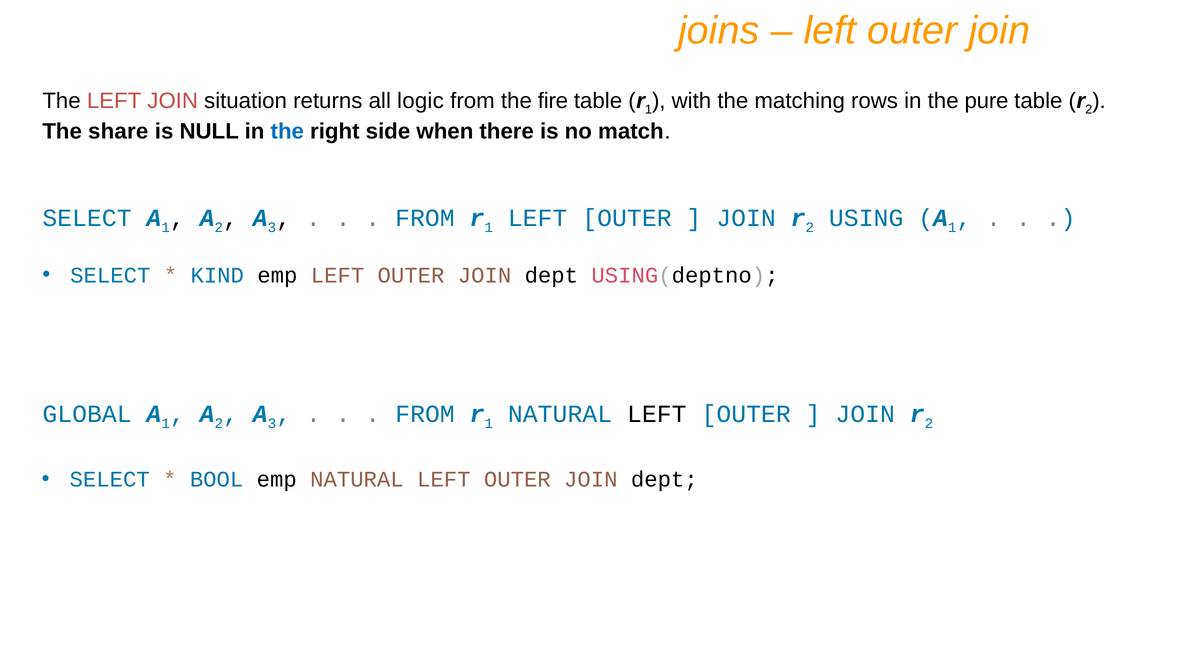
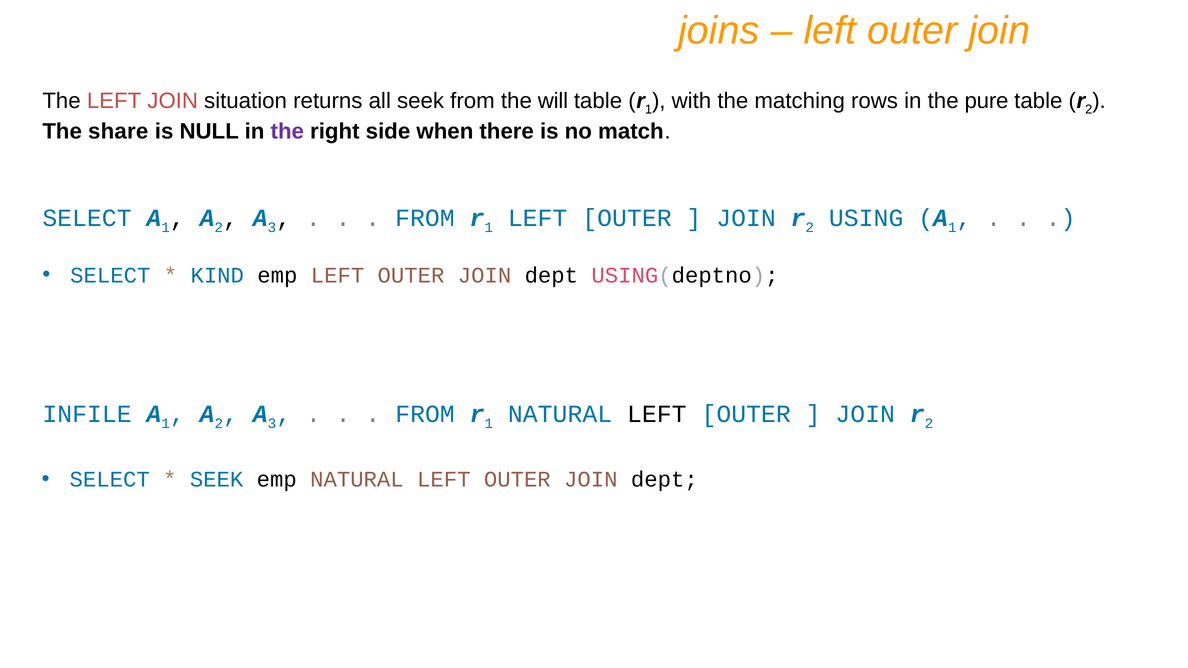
all logic: logic -> seek (421, 101)
fire: fire -> will (553, 101)
the colour: blue -> purple (287, 131)
GLOBAL: GLOBAL -> INFILE (87, 414)
BOOL: BOOL -> SEEK (217, 480)
